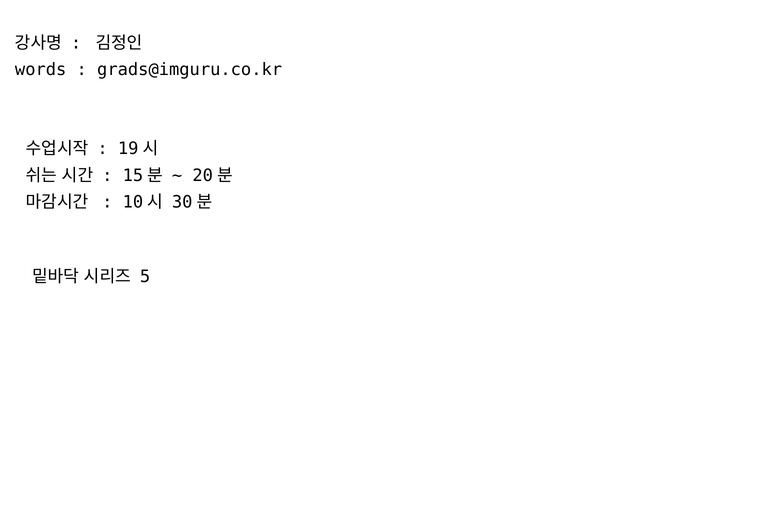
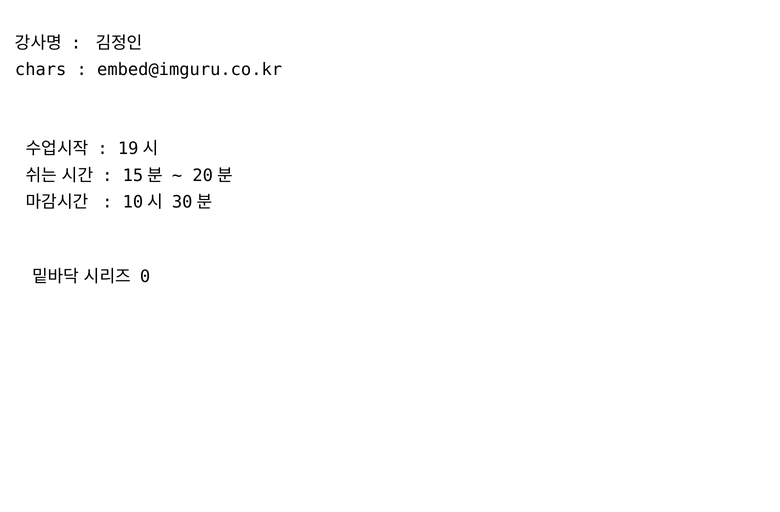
words: words -> chars (41, 70)
grads@imguru.co.kr: grads@imguru.co.kr -> embed@imguru.co.kr (190, 70)
5: 5 -> 0 (145, 277)
